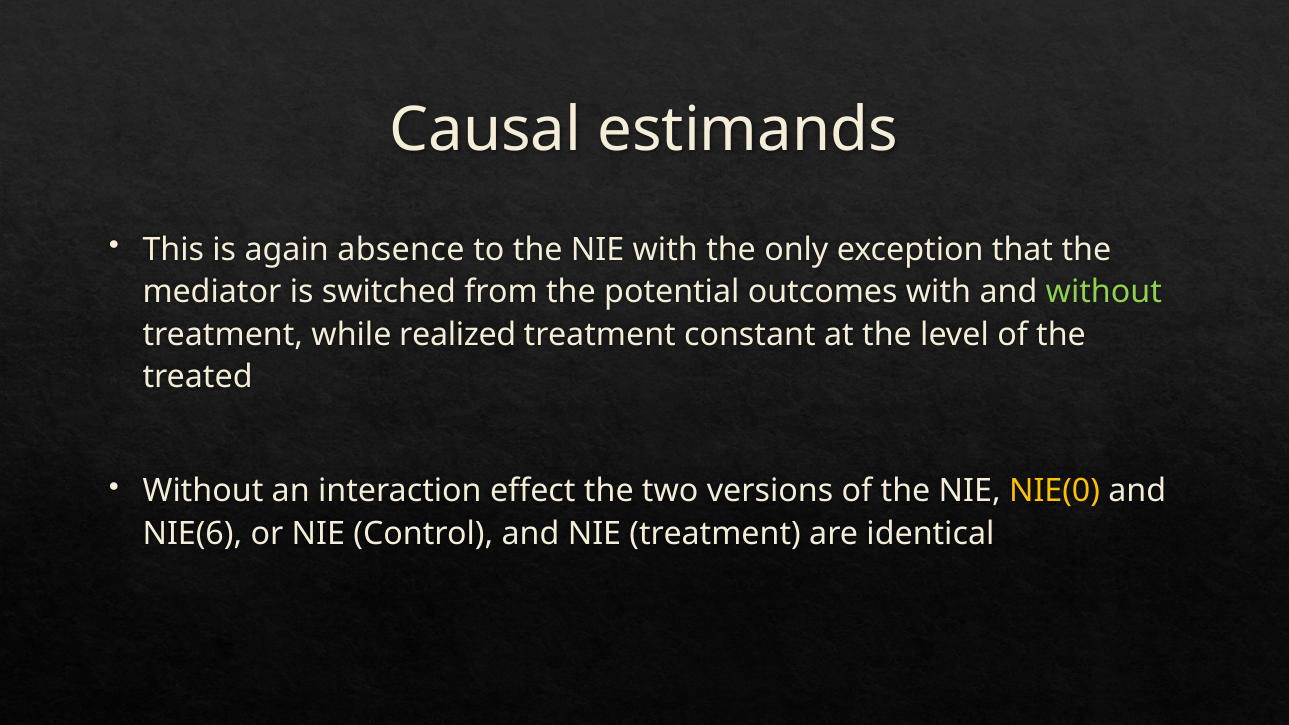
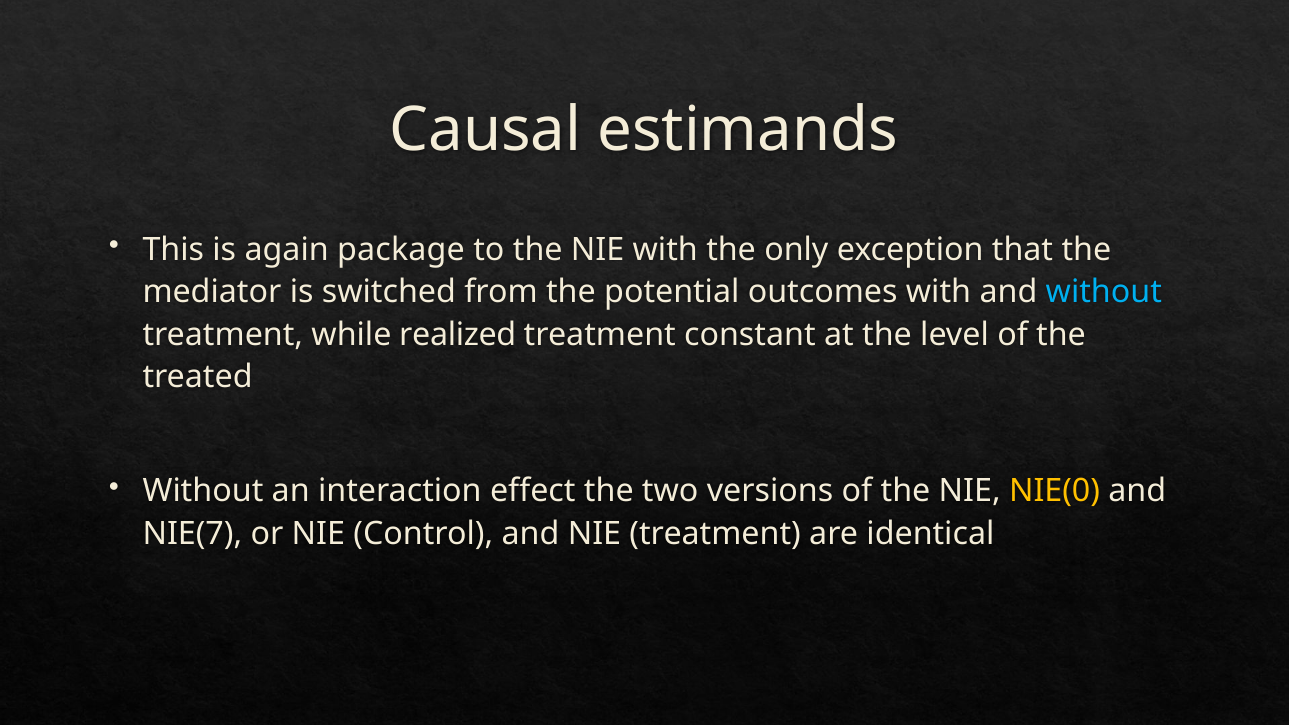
absence: absence -> package (401, 250)
without colour: light green -> light blue (1104, 292)
NIE(6: NIE(6 -> NIE(7 (192, 534)
